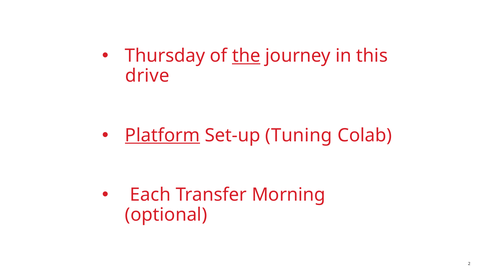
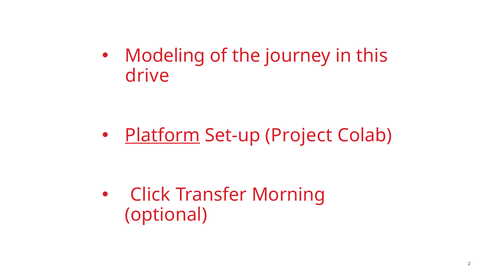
Thursday: Thursday -> Modeling (165, 56)
the underline: present -> none (246, 56)
Tuning: Tuning -> Project (299, 135)
Each: Each -> Click (150, 195)
